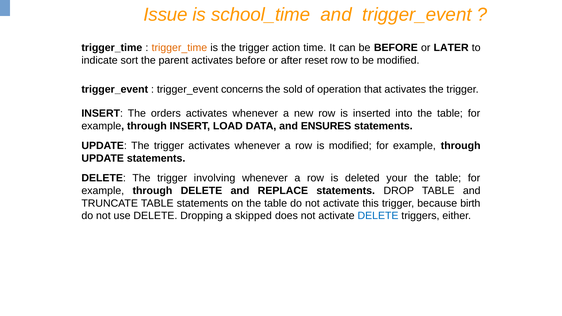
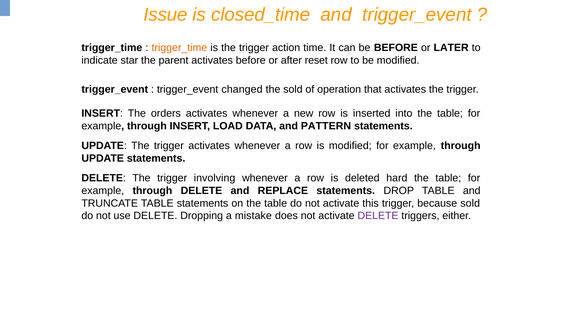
school_time: school_time -> closed_time (261, 15)
sort: sort -> star (129, 60)
concerns: concerns -> changed (242, 89)
ENSURES: ENSURES -> PATTERN (326, 126)
your: your -> hard (397, 178)
because birth: birth -> sold (470, 203)
skipped: skipped -> mistake (253, 216)
DELETE colour: blue -> purple (378, 216)
